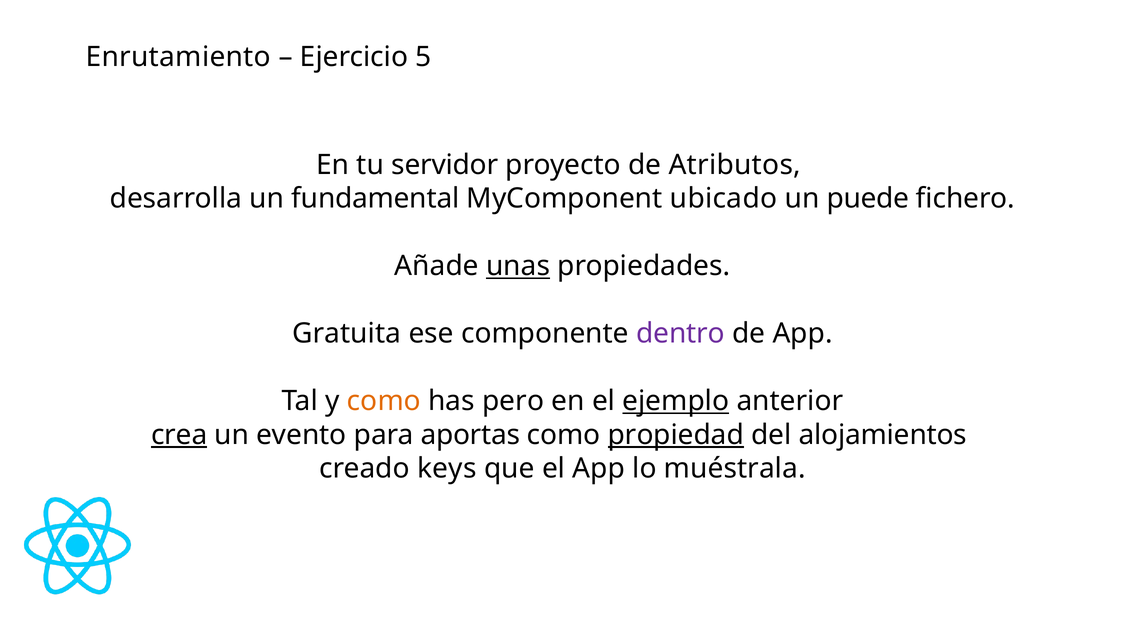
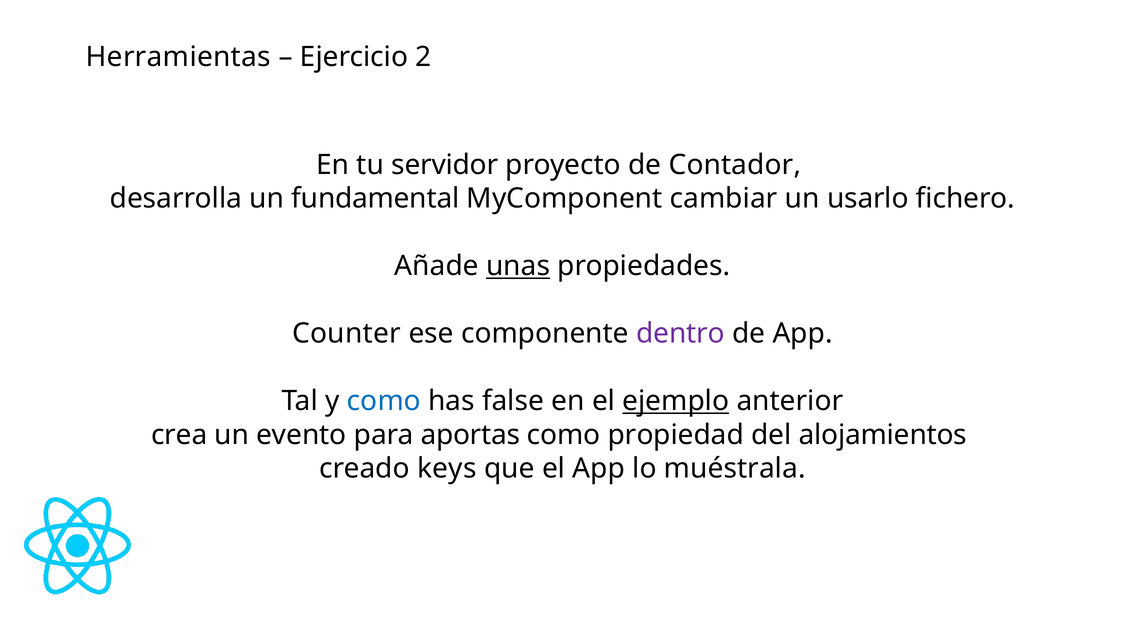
Enrutamiento: Enrutamiento -> Herramientas (178, 57)
5: 5 -> 2 (424, 57)
Atributos: Atributos -> Contador (735, 165)
ubicado: ubicado -> cambiar (724, 198)
puede: puede -> usarlo (868, 198)
Gratuita: Gratuita -> Counter (347, 333)
como colour: orange -> blue (384, 401)
pero: pero -> false (513, 401)
crea underline: present -> none (179, 435)
propiedad underline: present -> none (676, 435)
